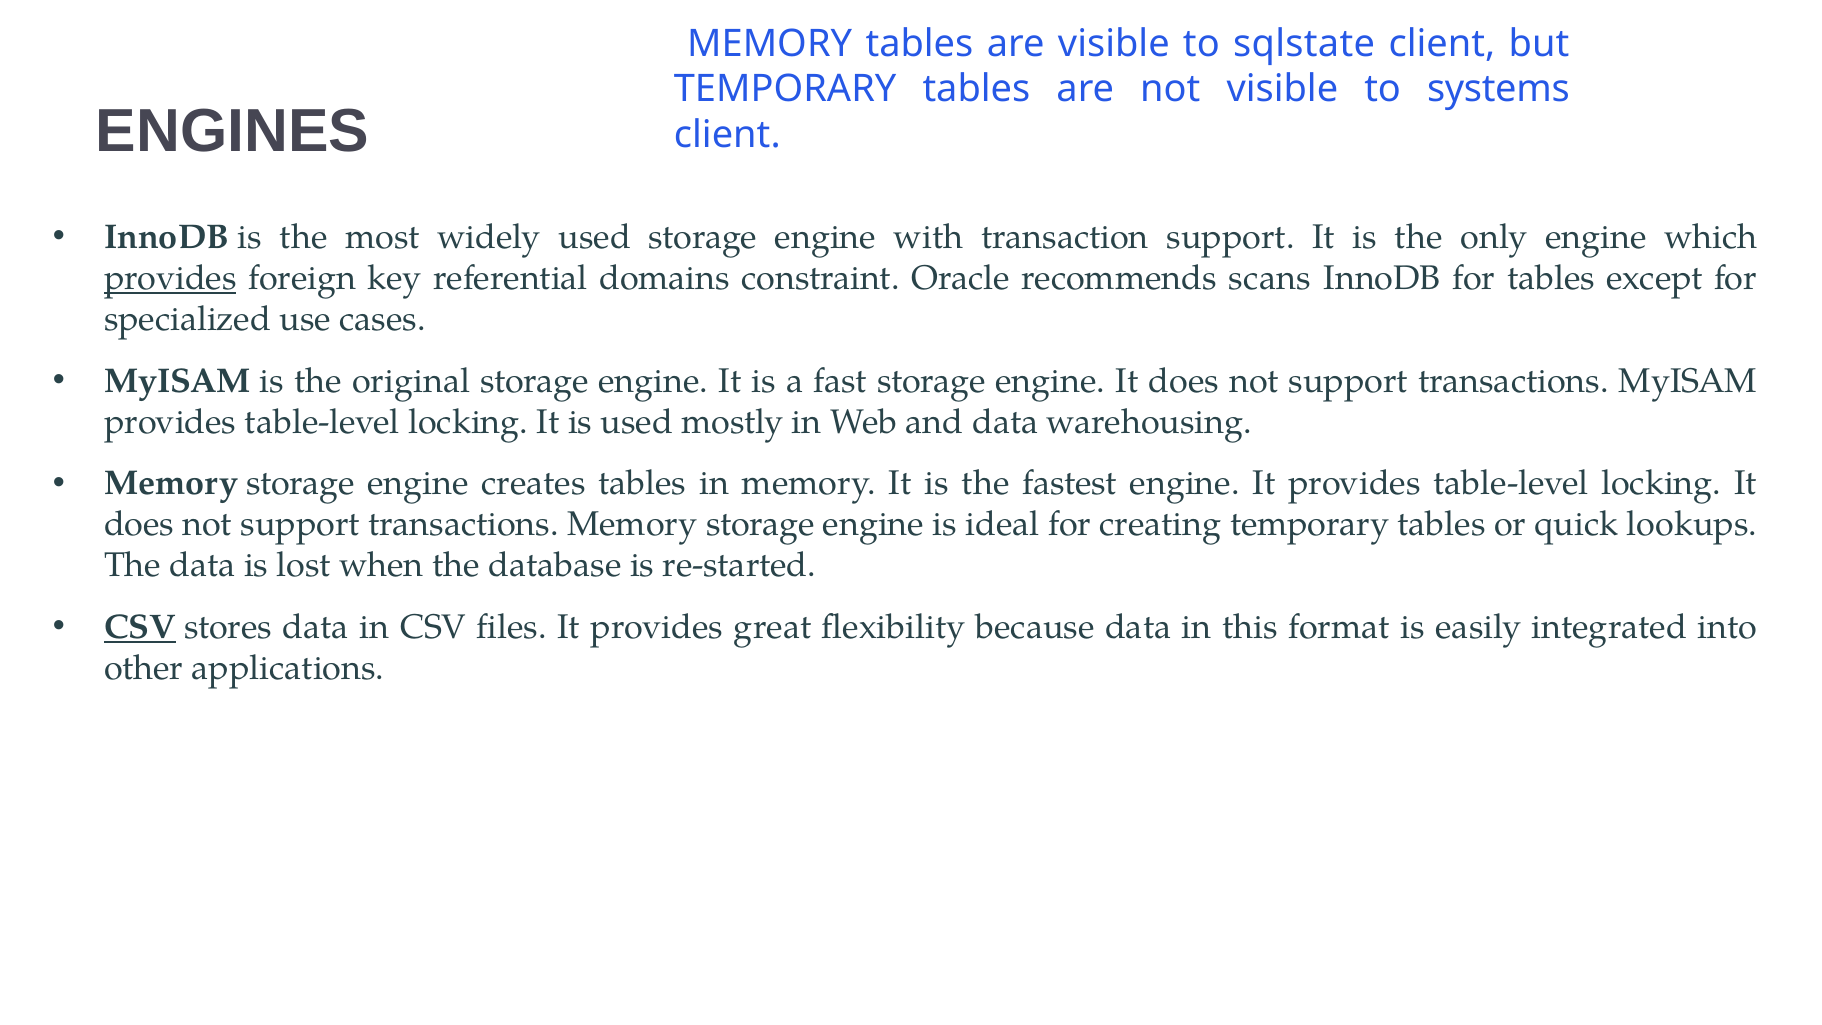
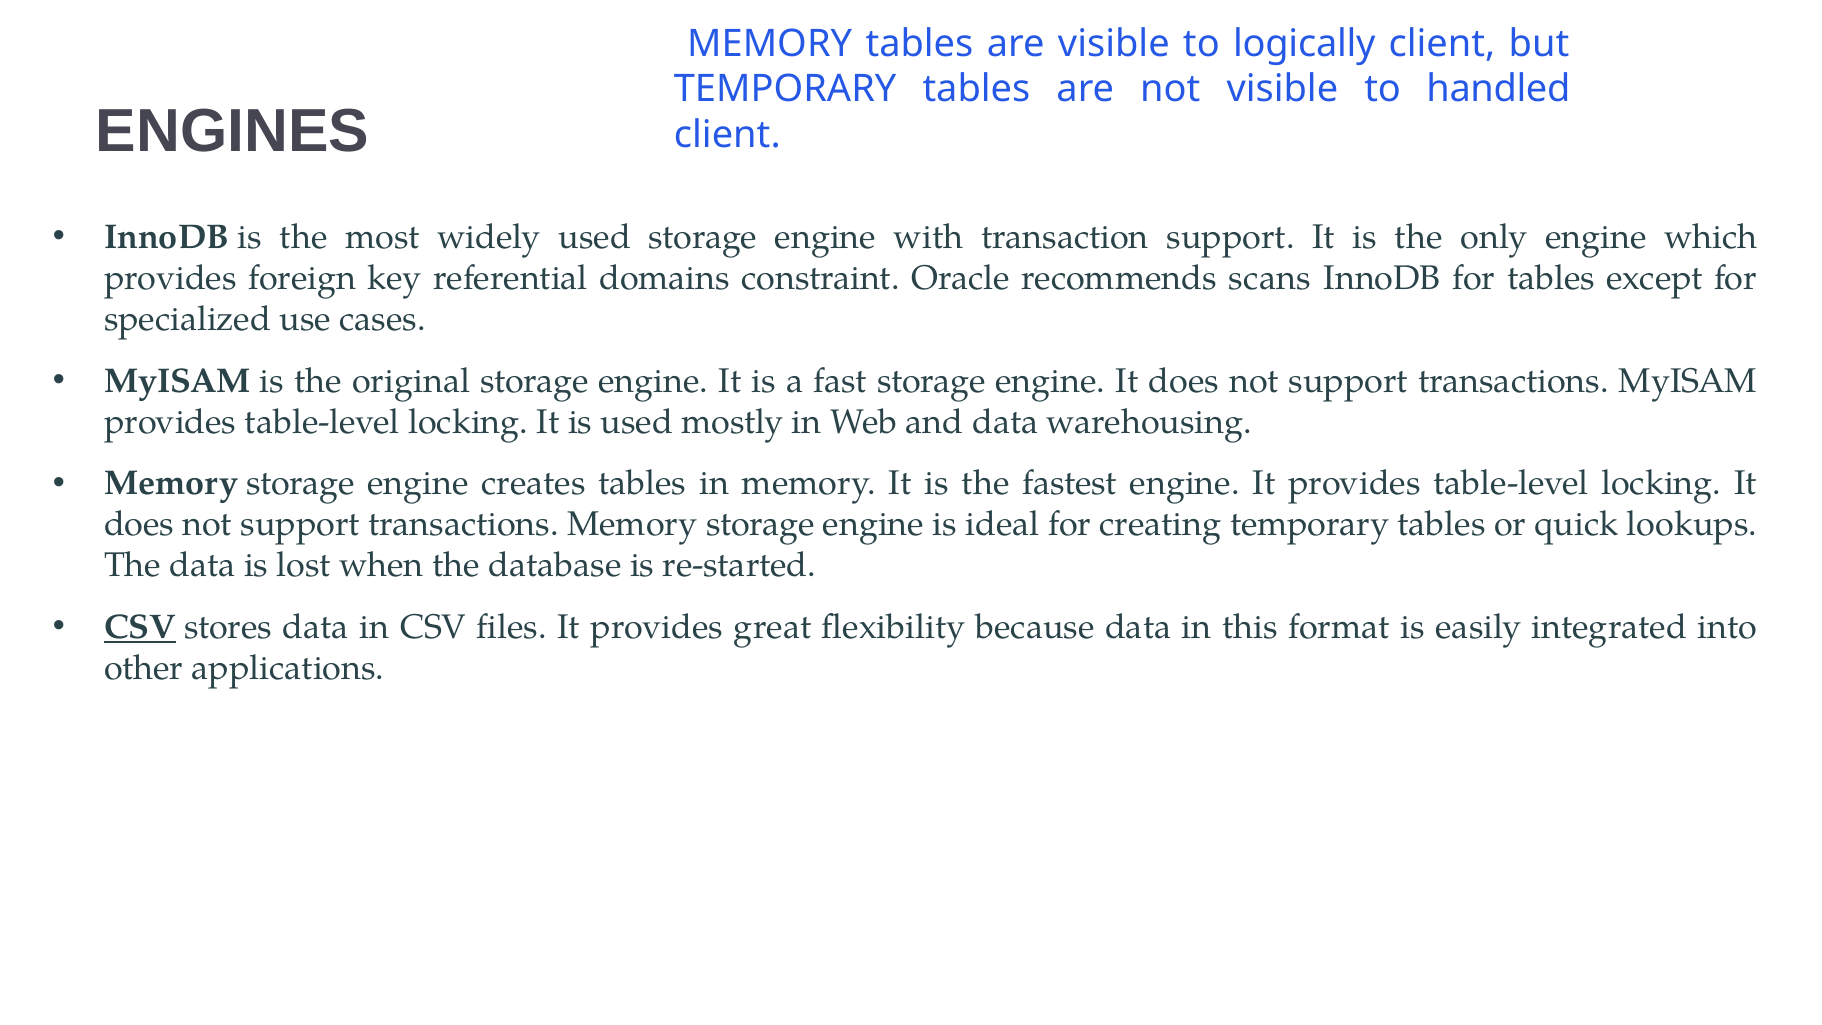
sqlstate: sqlstate -> logically (1304, 44)
systems: systems -> handled (1498, 89)
provides underline: present -> none (170, 278)
